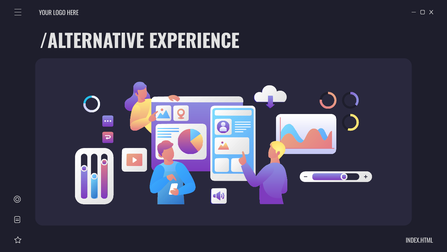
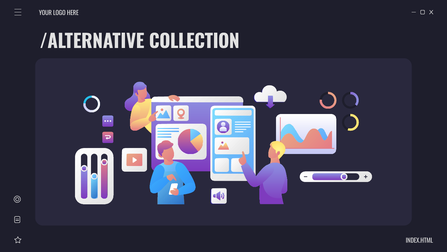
EXPERIENCE: EXPERIENCE -> COLLECTION (194, 42)
